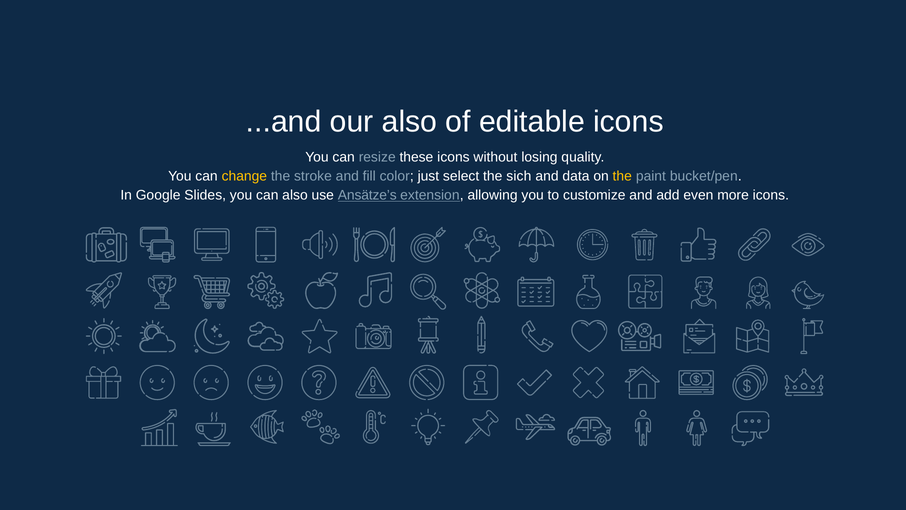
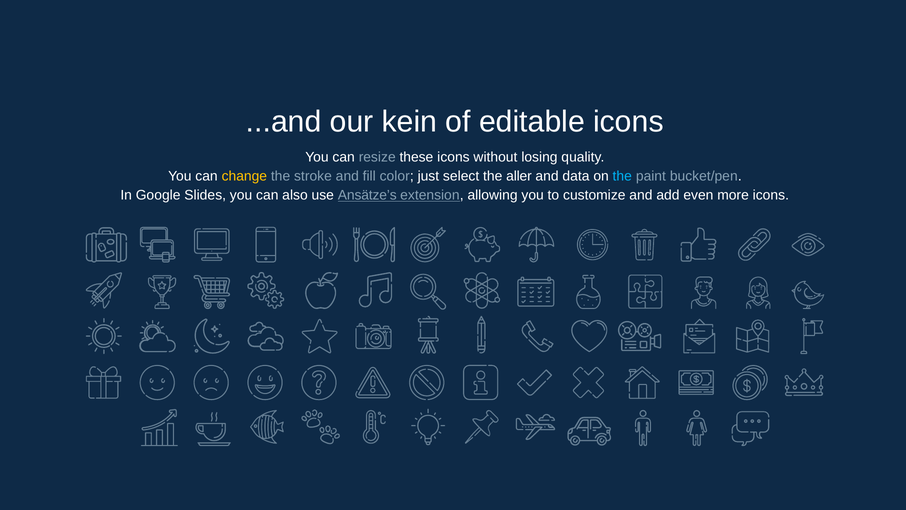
our also: also -> kein (409, 122)
sich: sich -> aller (519, 176)
the colour: yellow -> light blue (622, 176)
